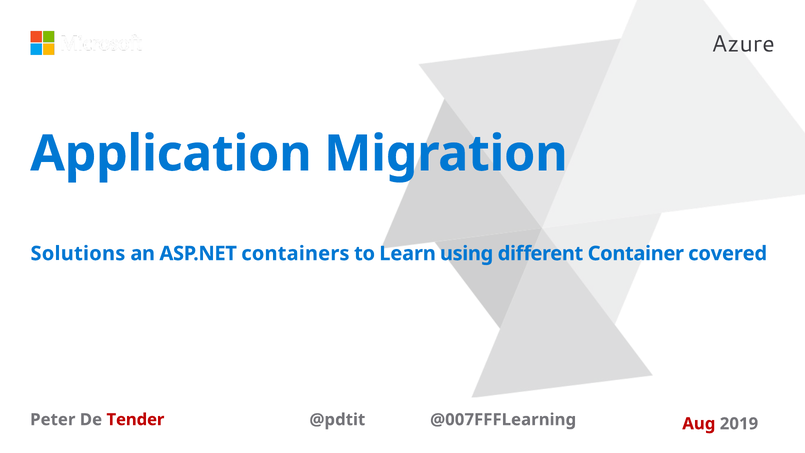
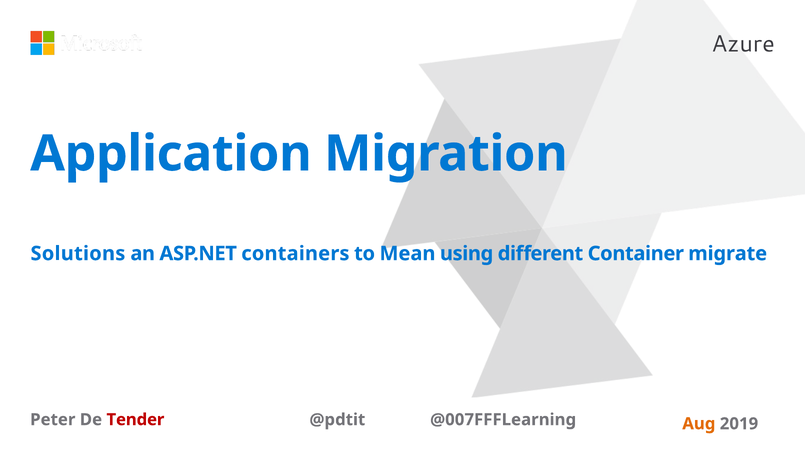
Learn: Learn -> Mean (407, 253)
covered: covered -> migrate (728, 253)
Aug colour: red -> orange (699, 424)
